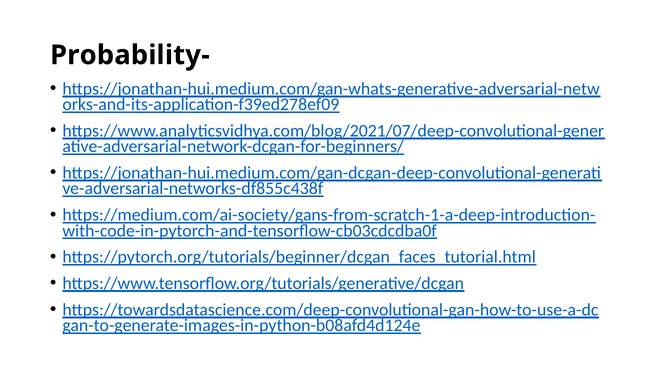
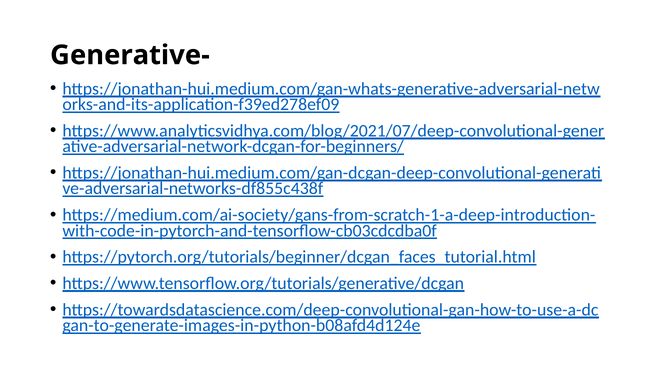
Probability-: Probability- -> Generative- (130, 55)
